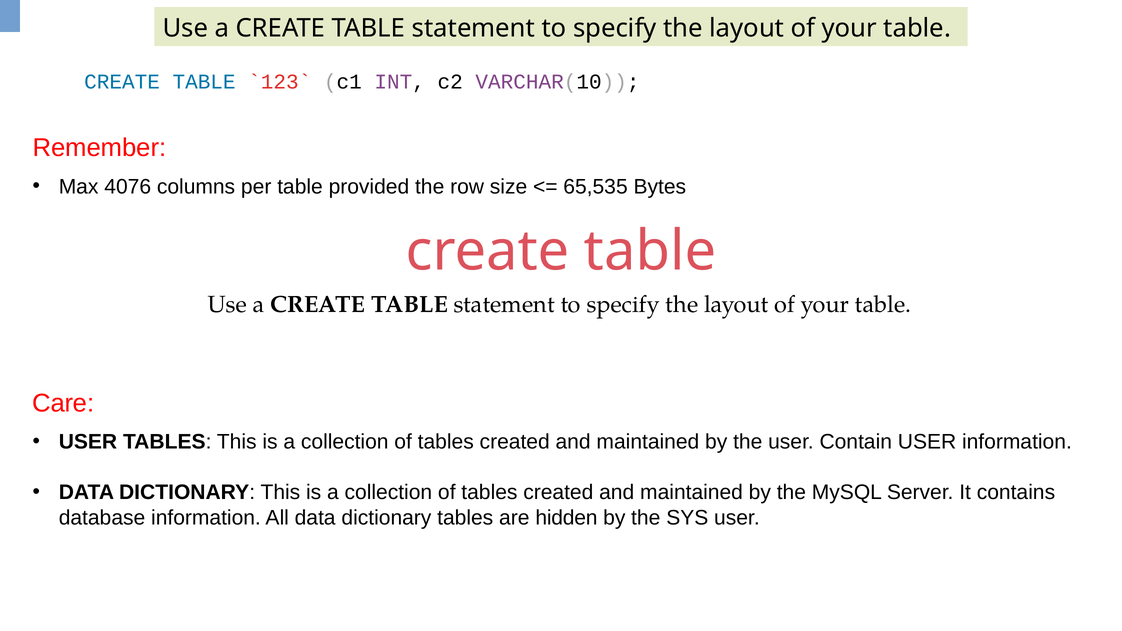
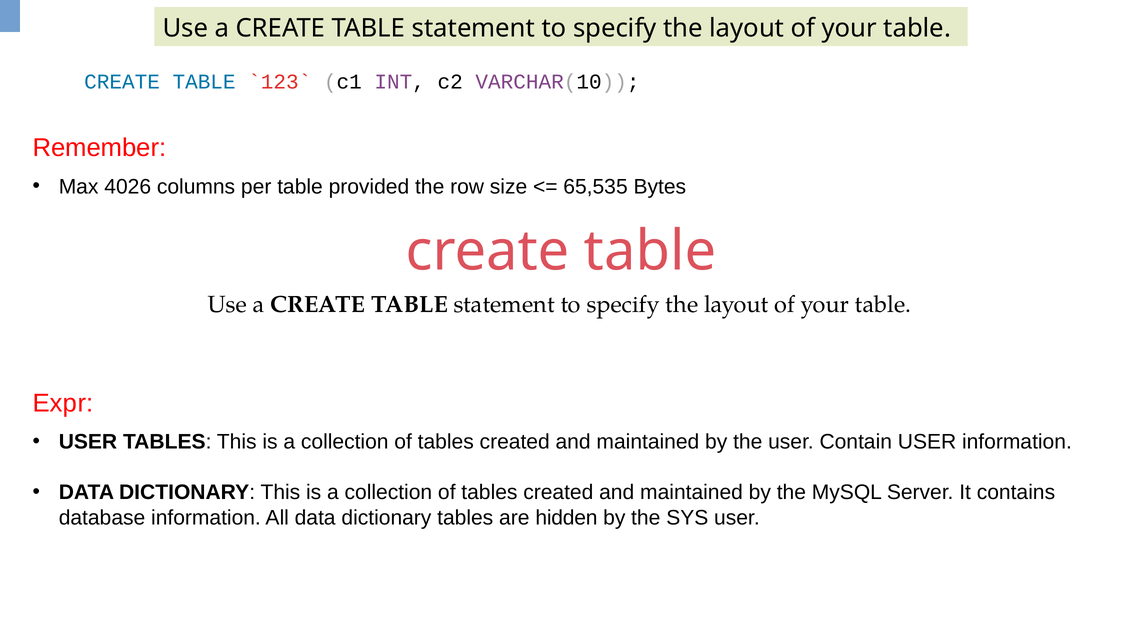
4076: 4076 -> 4026 (128, 187)
Care: Care -> Expr (63, 403)
